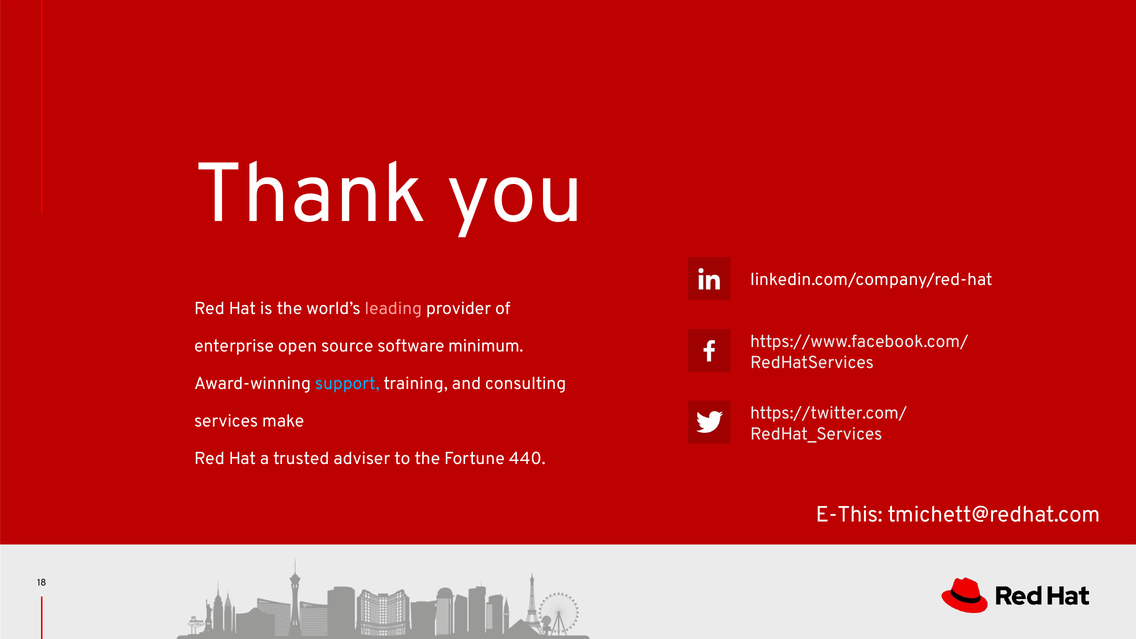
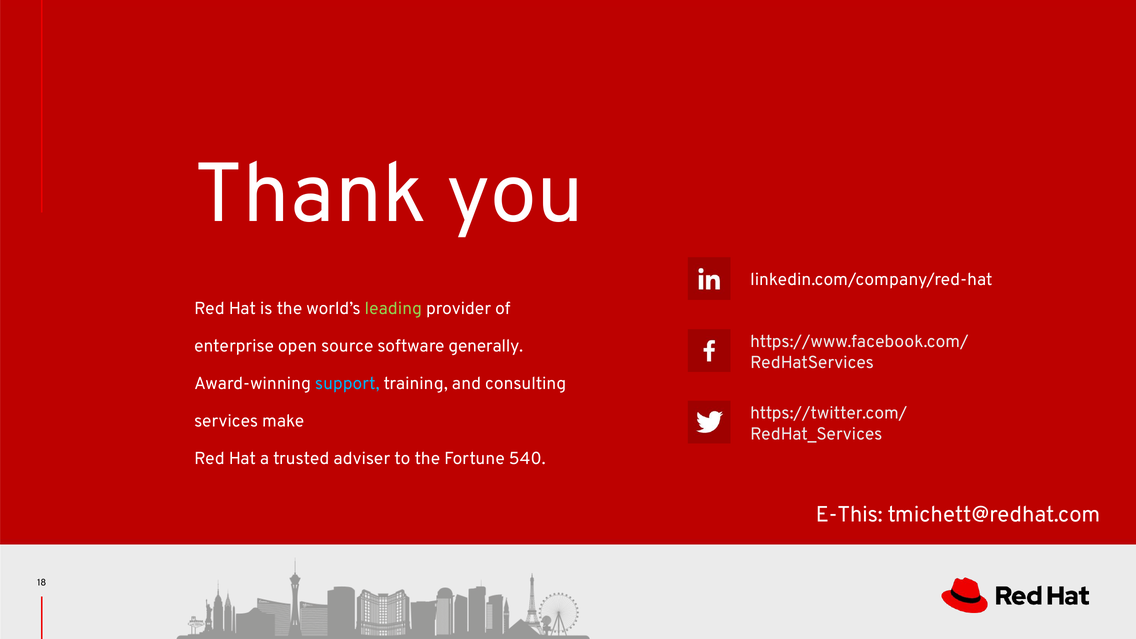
leading colour: pink -> light green (393, 309)
minimum: minimum -> generally (486, 346)
440: 440 -> 540 (527, 459)
